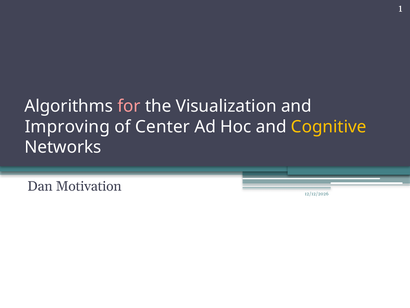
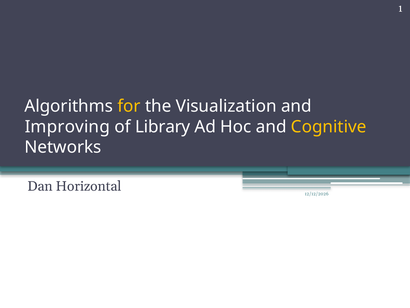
for colour: pink -> yellow (129, 106)
Center: Center -> Library (163, 127)
Motivation: Motivation -> Horizontal (89, 186)
